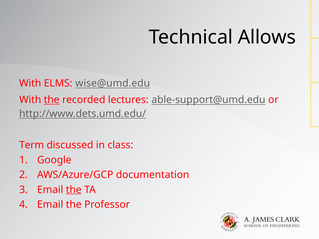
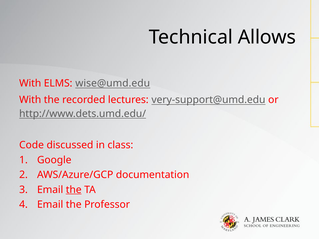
the underline: present -> none (52, 100)
able-support@umd.edu: able-support@umd.edu -> very-support@umd.edu (208, 100)
Term: Term -> Code (32, 145)
